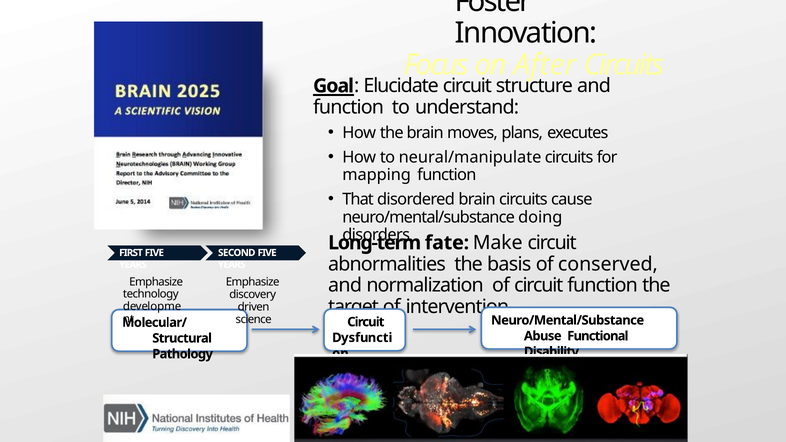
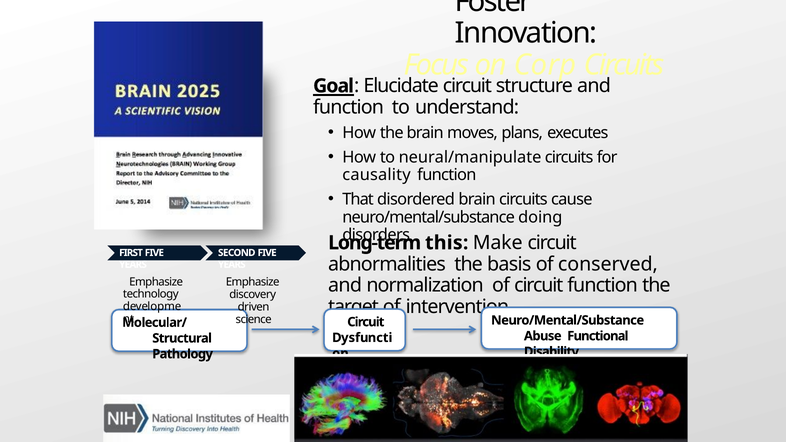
After: After -> Corp (545, 65)
mapping: mapping -> causality (376, 175)
fate: fate -> this (447, 243)
